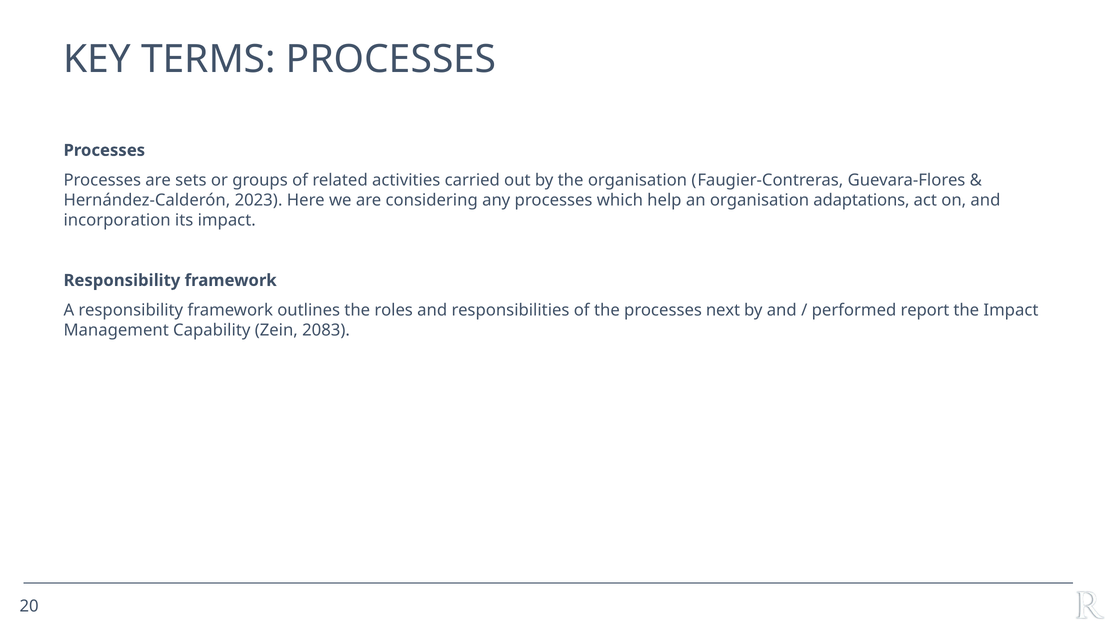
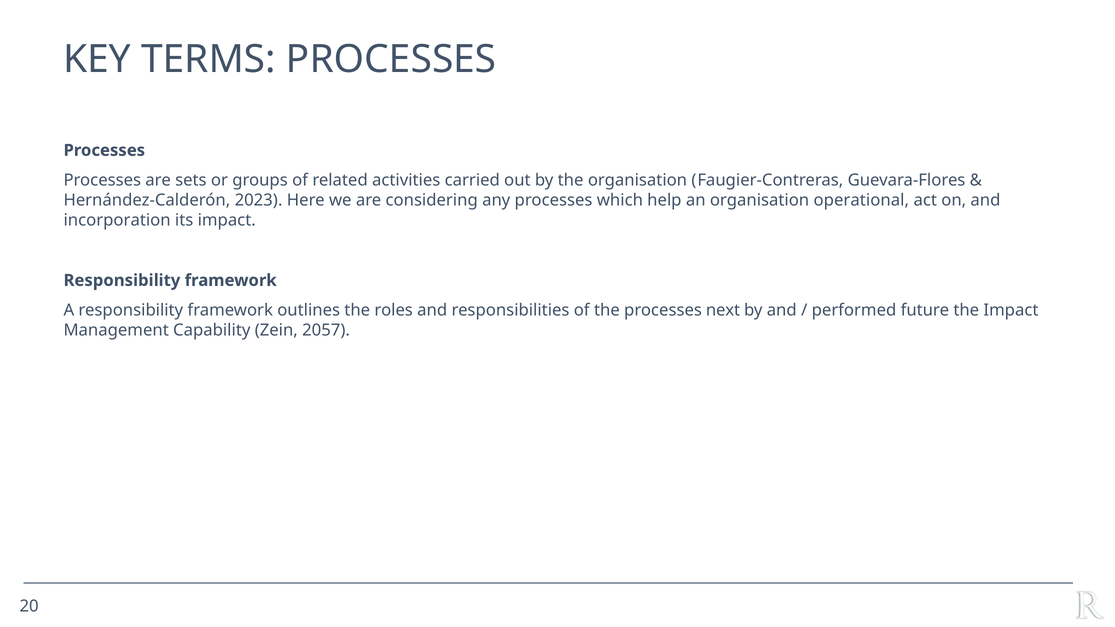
adaptations: adaptations -> operational (861, 200)
report: report -> future (925, 310)
2083: 2083 -> 2057 (326, 331)
